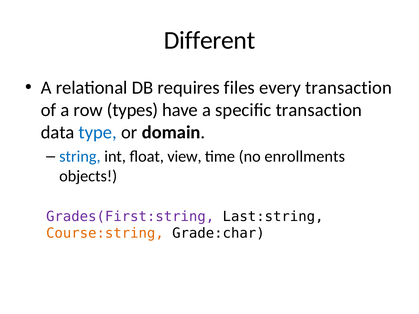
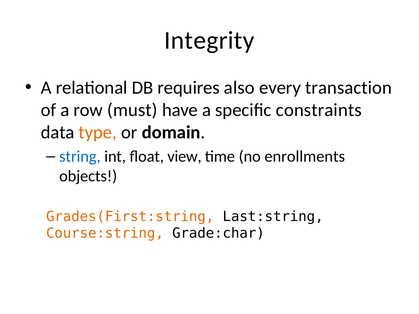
Different: Different -> Integrity (209, 41)
files: files -> also (239, 88)
types: types -> must (132, 110)
specific transaction: transaction -> constraints (319, 110)
type colour: blue -> orange (98, 133)
Grades(First:string colour: purple -> orange (130, 217)
